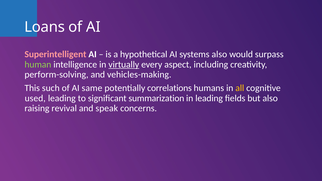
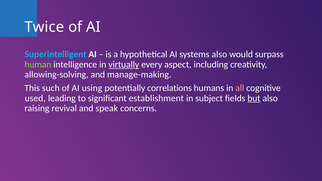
Loans: Loans -> Twice (44, 27)
Superintelligent colour: pink -> light blue (55, 54)
perform-solving: perform-solving -> allowing-solving (57, 75)
vehicles-making: vehicles-making -> manage-making (139, 75)
same: same -> using (92, 88)
all colour: yellow -> pink (240, 88)
summarization: summarization -> establishment (156, 98)
in leading: leading -> subject (209, 98)
but underline: none -> present (254, 98)
